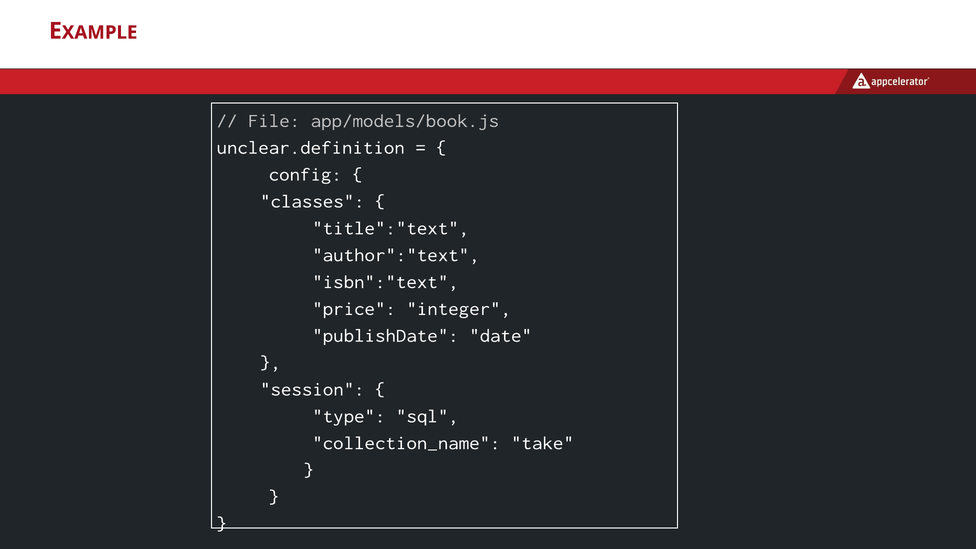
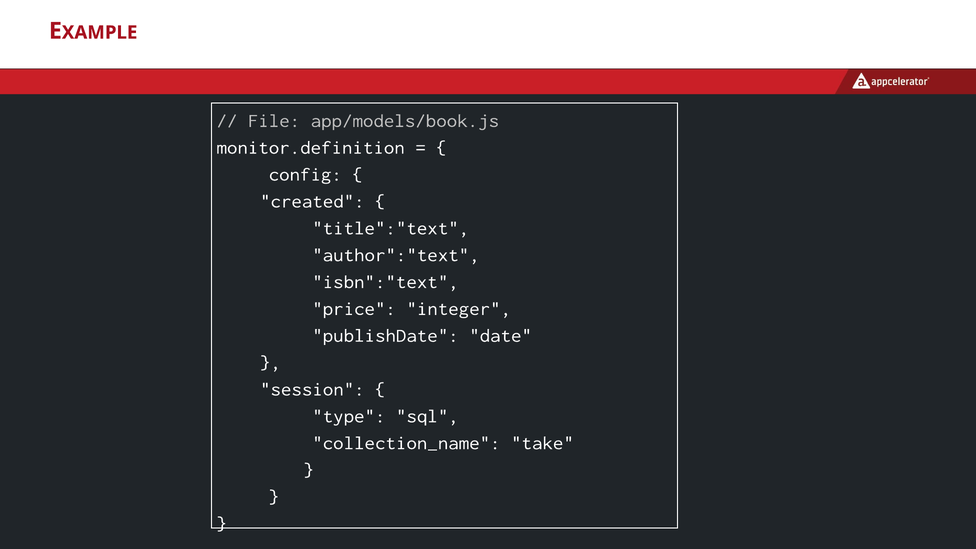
unclear.definition: unclear.definition -> monitor.definition (311, 147)
classes: classes -> created (312, 201)
